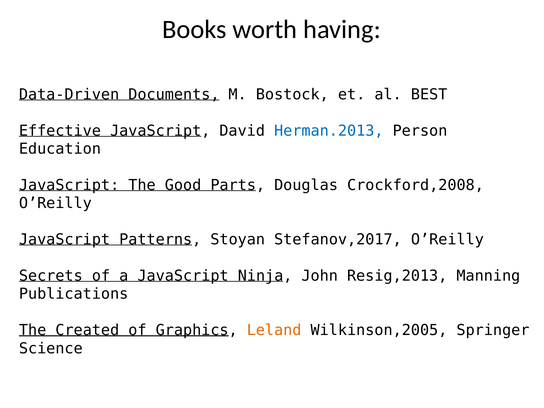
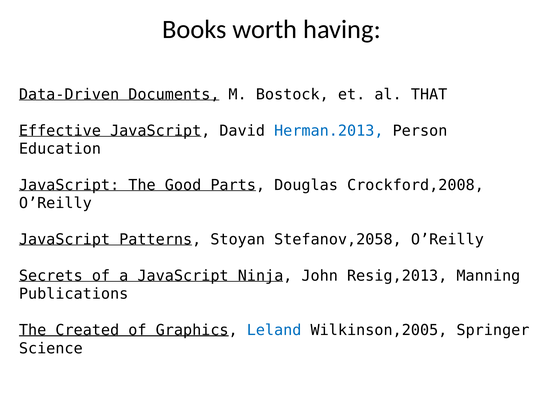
BEST: BEST -> THAT (429, 94)
Stefanov,2017: Stefanov,2017 -> Stefanov,2058 (338, 240)
Leland colour: orange -> blue (274, 330)
